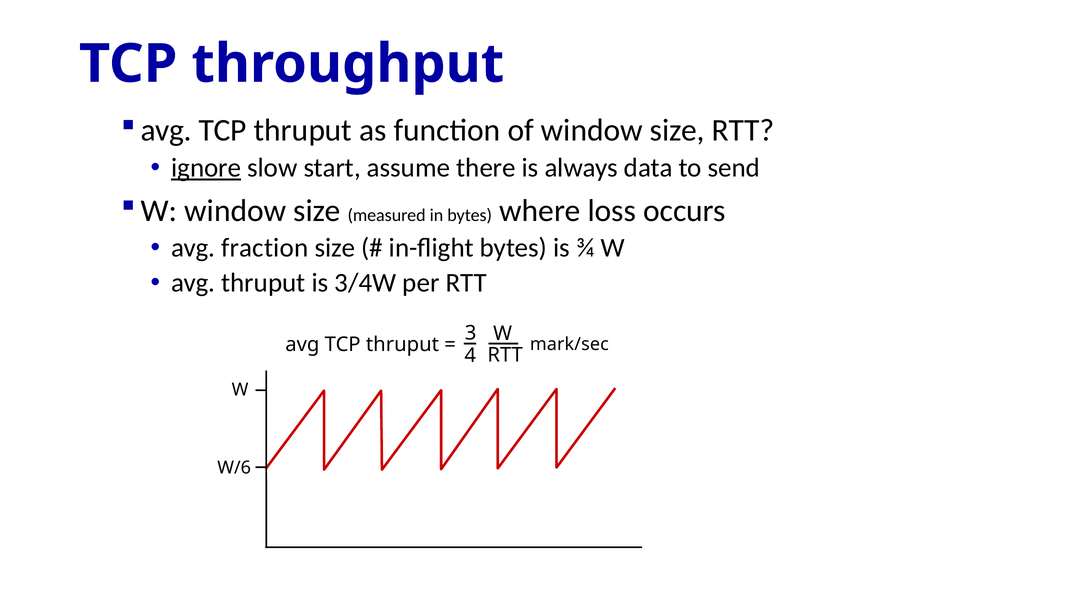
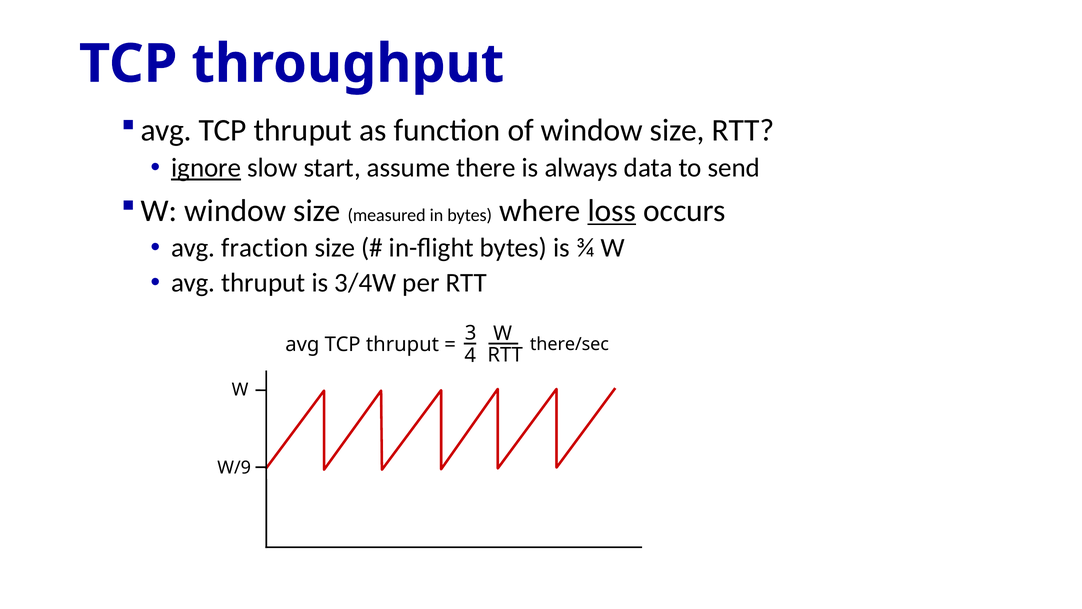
loss underline: none -> present (612, 211)
mark/sec: mark/sec -> there/sec (569, 344)
W/6: W/6 -> W/9 (234, 468)
